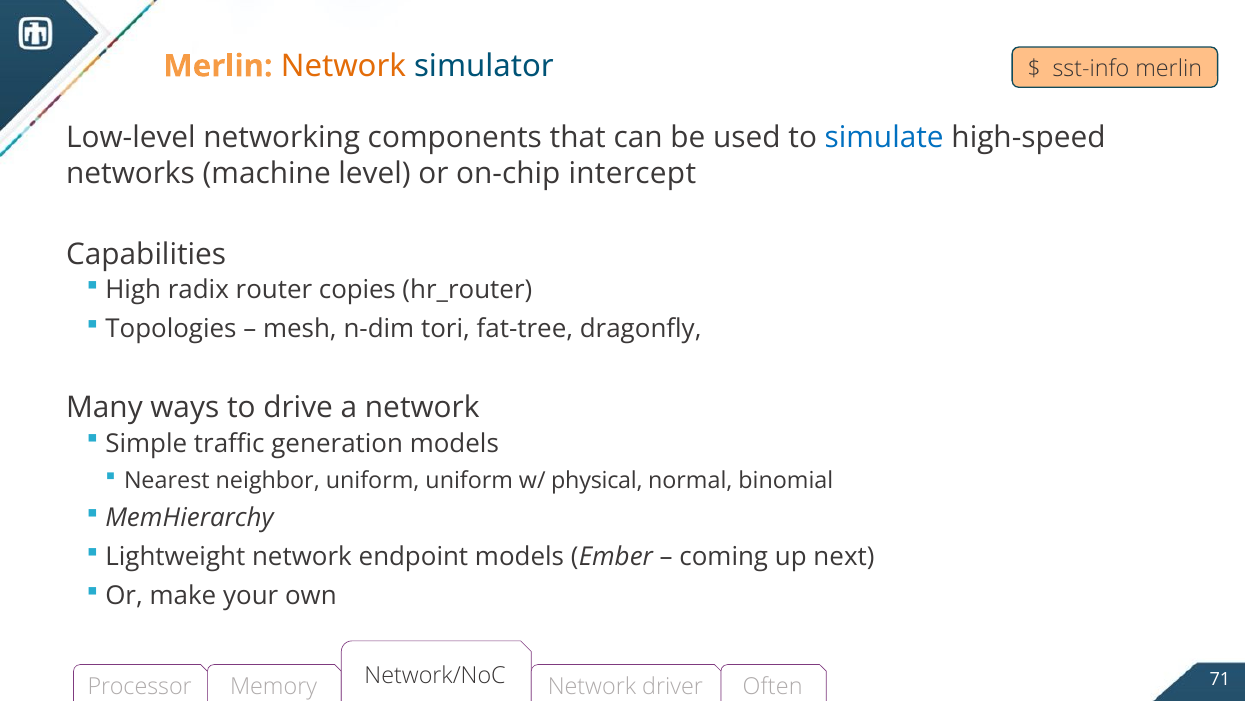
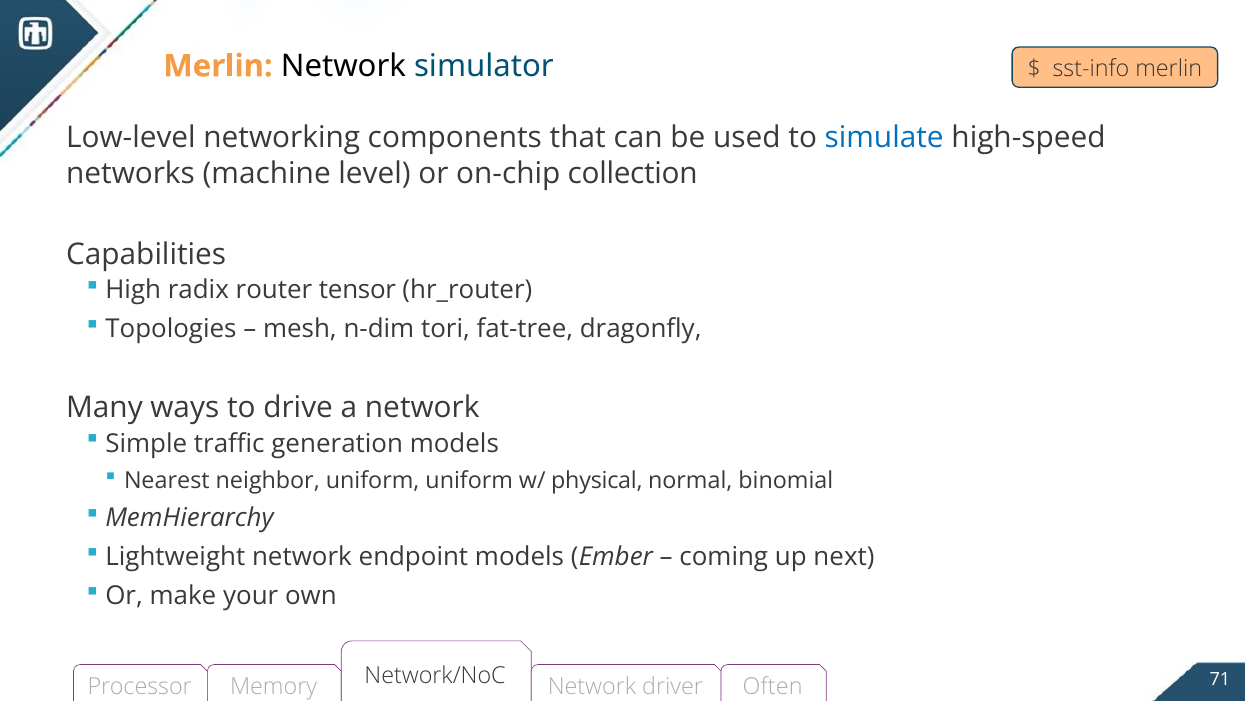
Network colour: orange -> black (343, 66)
intercept: intercept -> collection (633, 174)
copies: copies -> tensor (357, 290)
